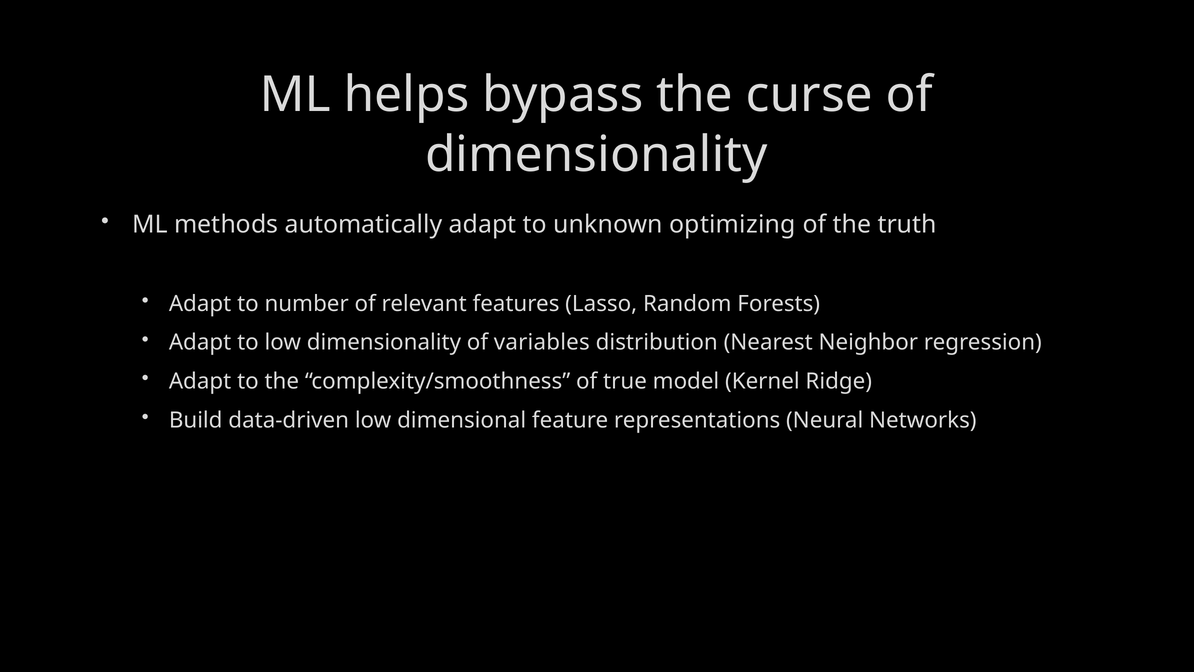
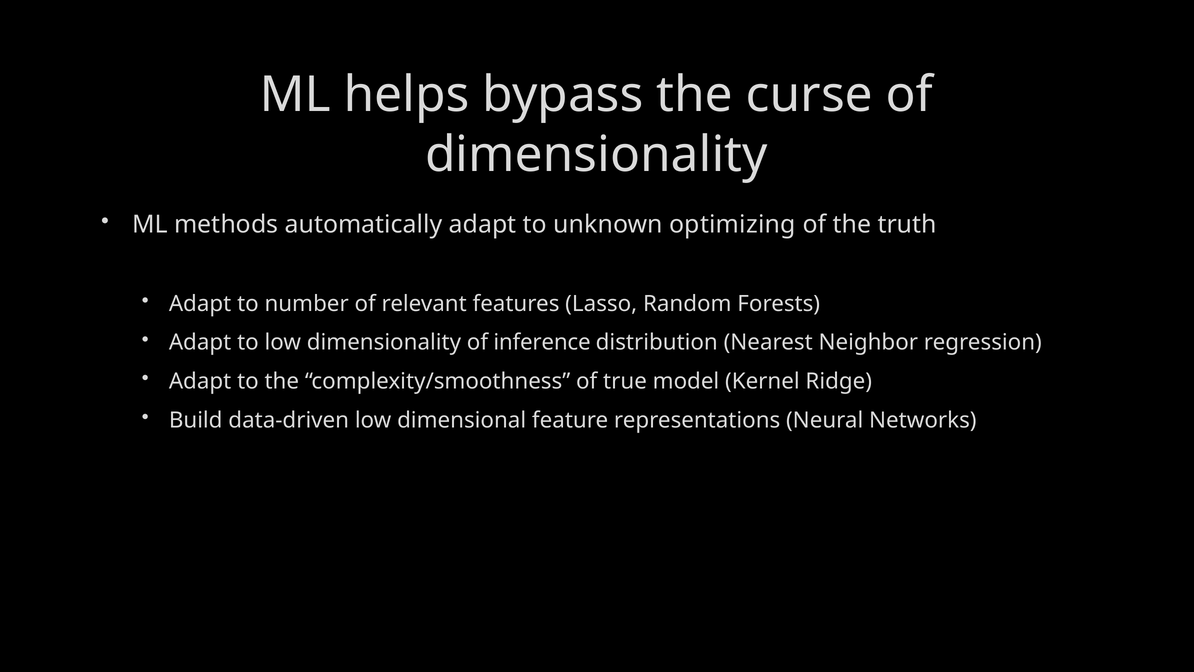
variables: variables -> inference (542, 342)
